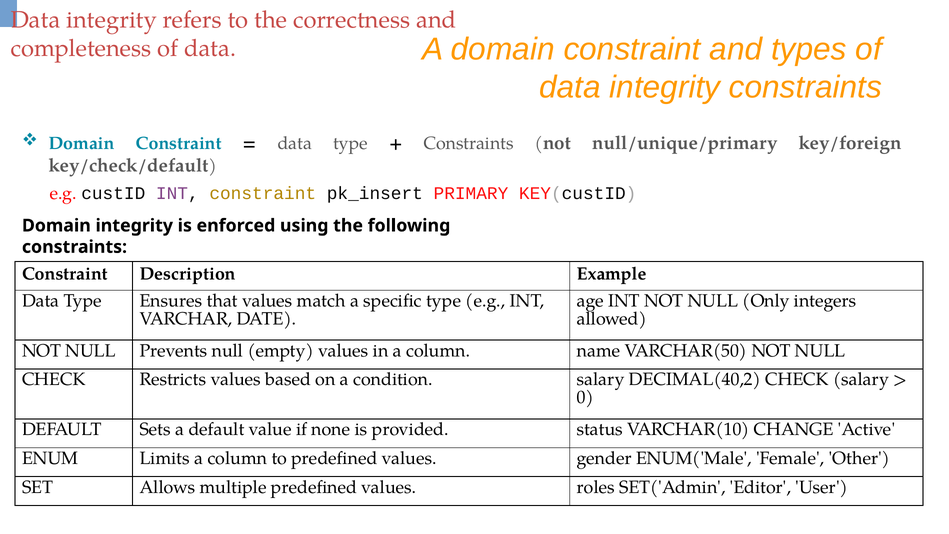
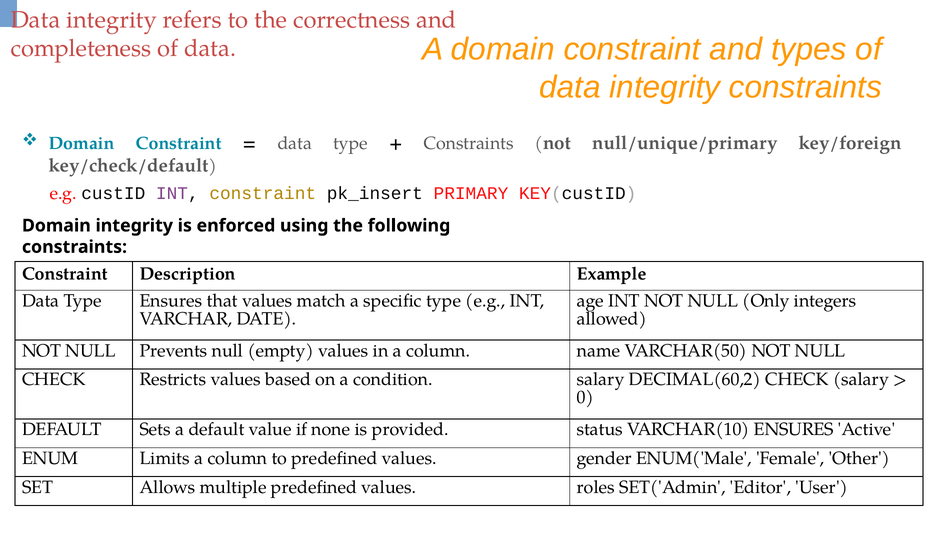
DECIMAL(40,2: DECIMAL(40,2 -> DECIMAL(60,2 (695, 379)
VARCHAR(10 CHANGE: CHANGE -> ENSURES (794, 429)
